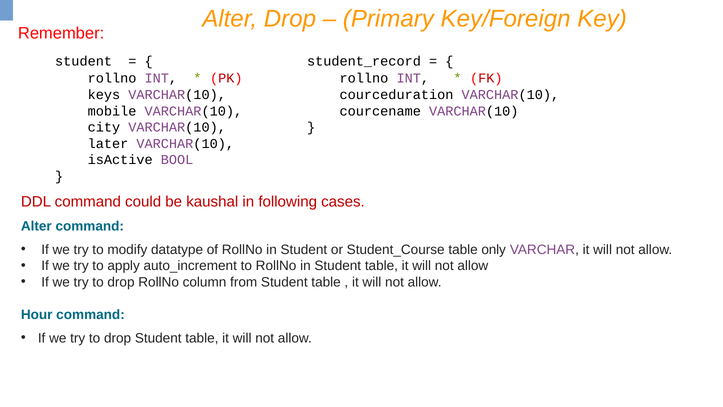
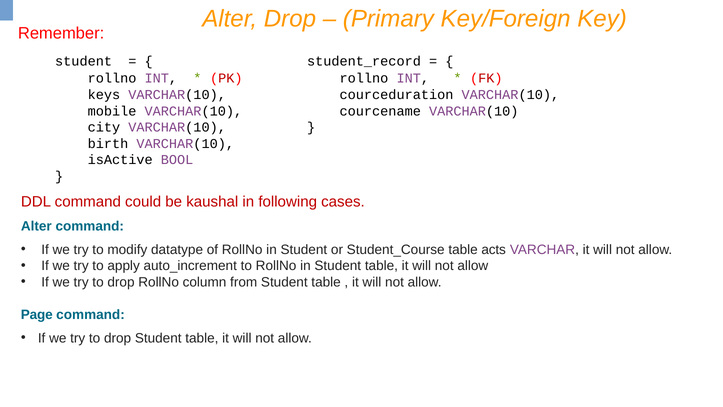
later: later -> birth (108, 144)
only: only -> acts (494, 249)
Hour: Hour -> Page (37, 314)
